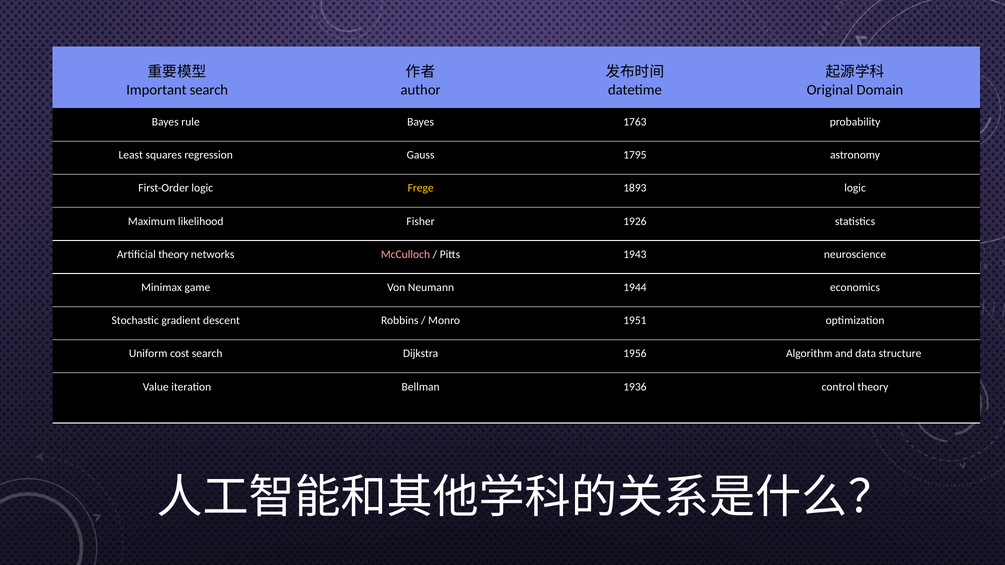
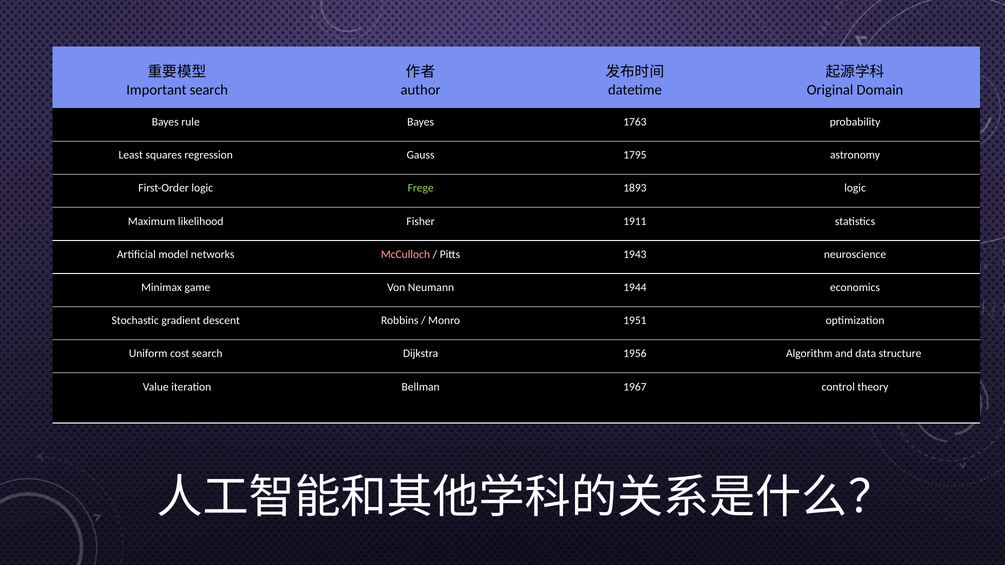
Frege colour: yellow -> light green (421, 188)
1926: 1926 -> 1911 (635, 221)
Artificial theory: theory -> model (173, 254)
1936: 1936 -> 1967 (635, 387)
